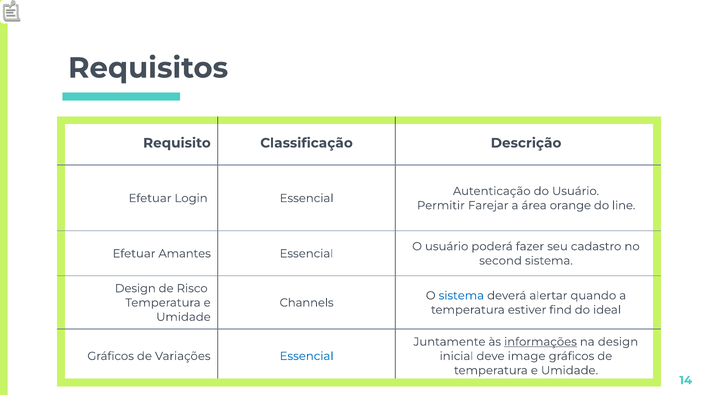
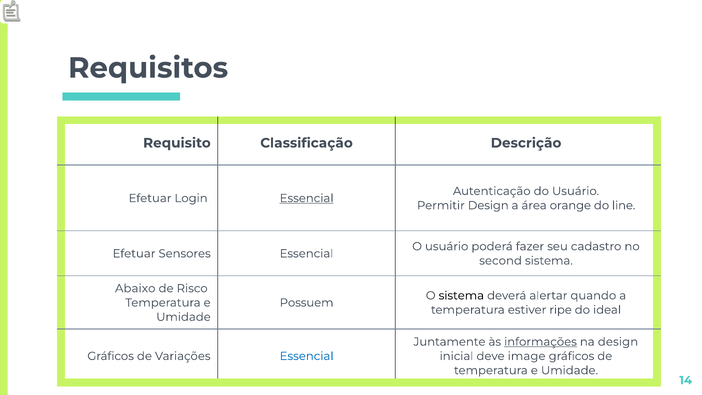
Essencial underline: none -> present (307, 198)
Permitir Farejar: Farejar -> Design (488, 205)
Amantes: Amantes -> Sensores (185, 254)
Design: Design -> Abaixo (135, 288)
sistema colour: blue -> black (461, 295)
Channels: Channels -> Possuem (307, 303)
find: find -> ripe (561, 310)
